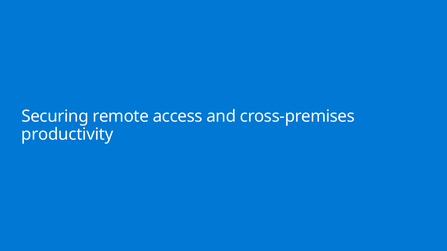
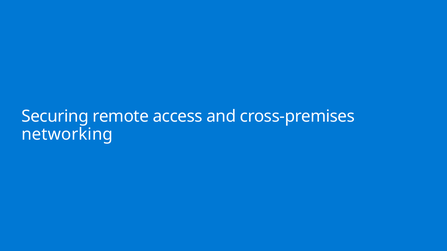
productivity: productivity -> networking (67, 134)
